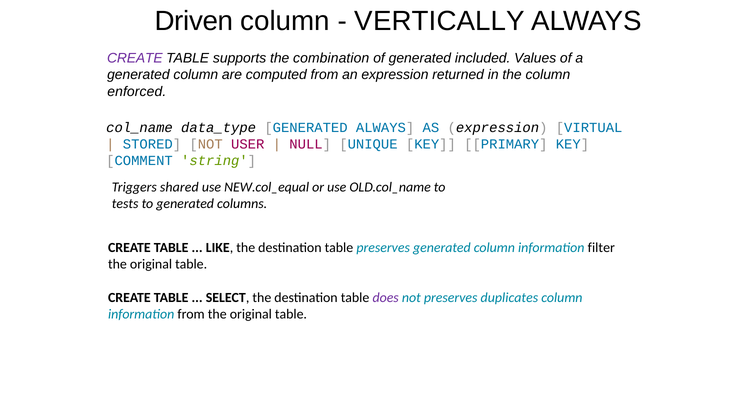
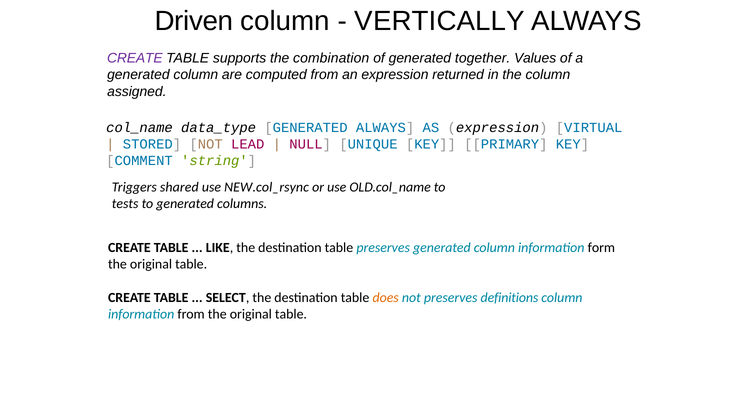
included: included -> together (483, 58)
enforced: enforced -> assigned (137, 92)
USER: USER -> LEAD (248, 144)
NEW.col_equal: NEW.col_equal -> NEW.col_rsync (267, 187)
filter: filter -> form (601, 248)
does colour: purple -> orange (386, 298)
duplicates: duplicates -> definitions (509, 298)
